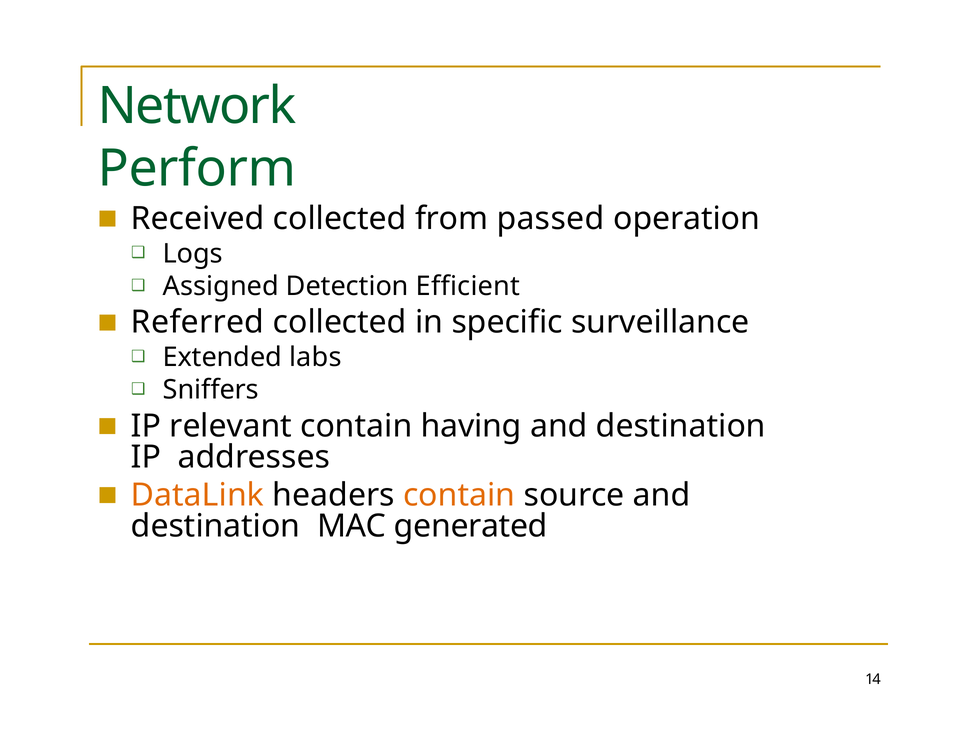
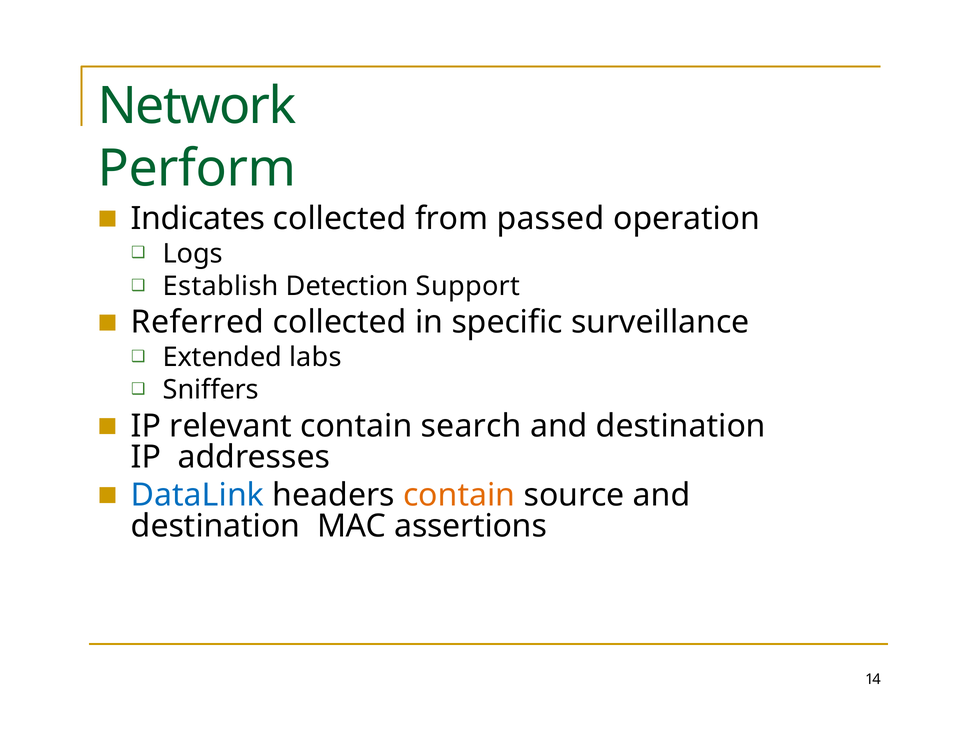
Received: Received -> Indicates (198, 219)
Assigned: Assigned -> Establish (221, 286)
Efficient: Efficient -> Support (468, 286)
having: having -> search (471, 426)
DataLink colour: orange -> blue (198, 495)
generated: generated -> assertions (471, 526)
